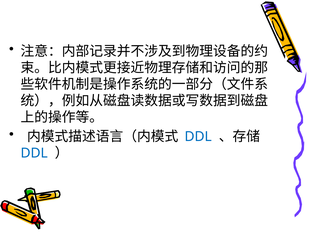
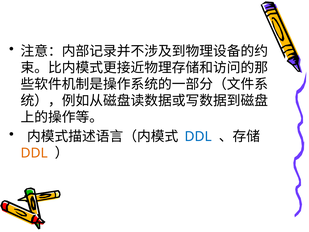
DDL colour: blue -> orange (34, 153)
